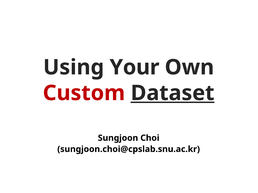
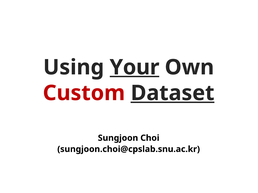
Your underline: none -> present (135, 67)
